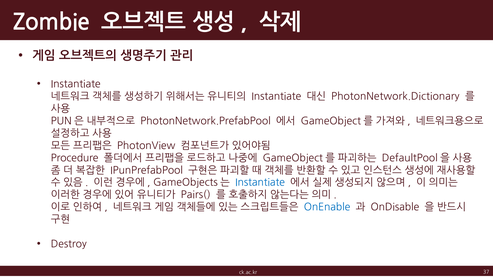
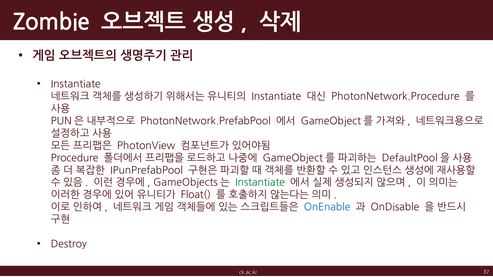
PhotonNetwork.Dictionary: PhotonNetwork.Dictionary -> PhotonNetwork.Procedure (395, 96)
Instantiate colour: blue -> green (260, 183)
Pairs(: Pairs( -> Float( (196, 195)
